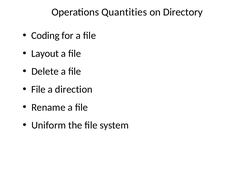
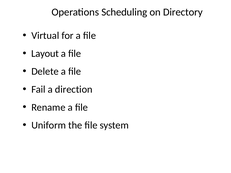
Quantities: Quantities -> Scheduling (124, 12)
Coding: Coding -> Virtual (45, 36)
File: File -> Fail (38, 90)
